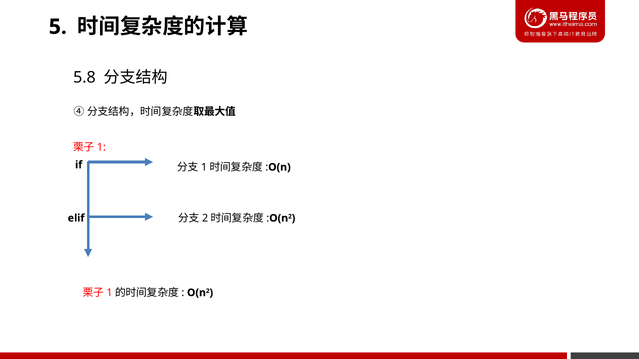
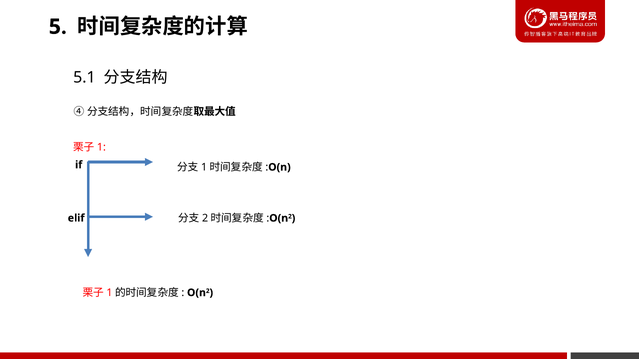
5.8: 5.8 -> 5.1 (84, 78)
